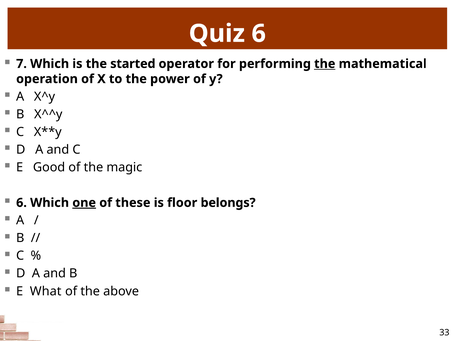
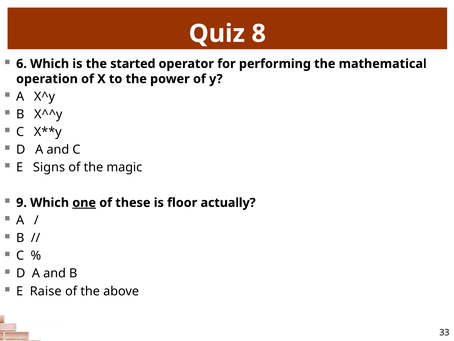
Quiz 6: 6 -> 8 (259, 34)
7: 7 -> 6 (21, 64)
the underline: present -> none (325, 64)
Good: Good -> Signs (49, 167)
6: 6 -> 9 (21, 202)
belongs: belongs -> actually (228, 202)
What: What -> Raise (46, 291)
